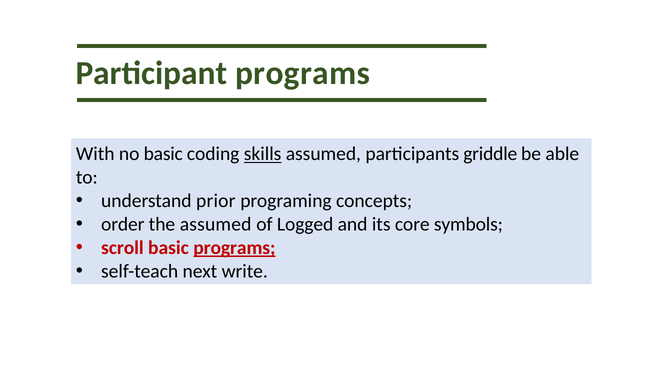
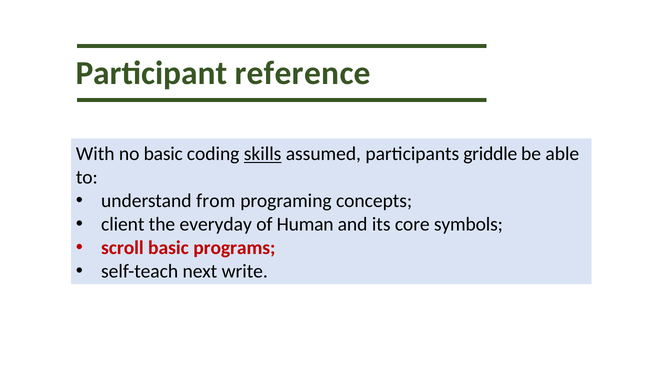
Participant programs: programs -> reference (303, 73)
prior: prior -> from (216, 201)
order: order -> client (123, 224)
the assumed: assumed -> everyday (216, 224)
Logged: Logged -> Human (305, 224)
programs underline: present -> none (234, 248)
